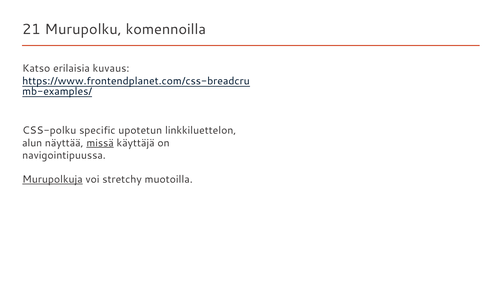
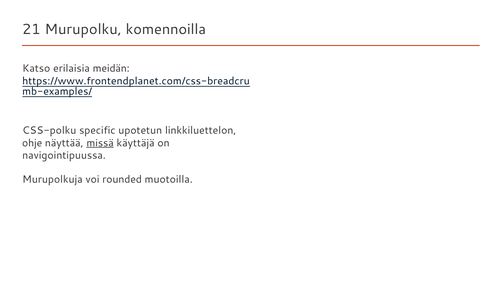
kuvaus: kuvaus -> meidän (111, 69)
alun: alun -> ohje (32, 143)
Murupolkuja underline: present -> none (52, 180)
stretchy: stretchy -> rounded (122, 180)
